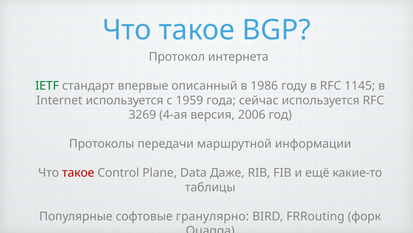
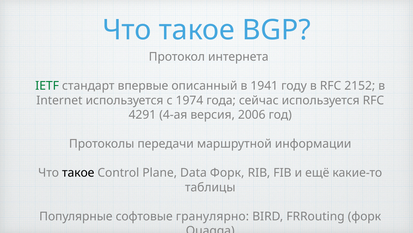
1986: 1986 -> 1941 (264, 86)
1145: 1145 -> 2152 (360, 86)
1959: 1959 -> 1974 (189, 100)
3269: 3269 -> 4291 (142, 115)
такое colour: red -> black (78, 172)
Data Даже: Даже -> Форк (227, 172)
